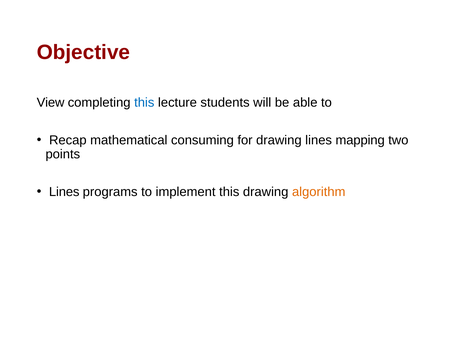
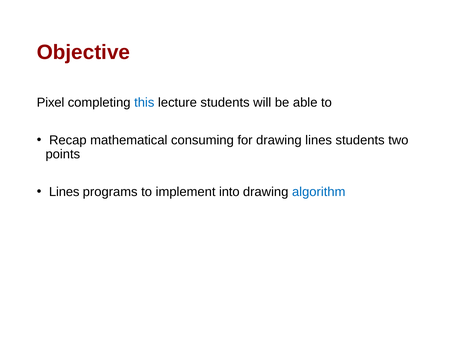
View: View -> Pixel (51, 103)
lines mapping: mapping -> students (360, 140)
implement this: this -> into (229, 192)
algorithm colour: orange -> blue (319, 192)
